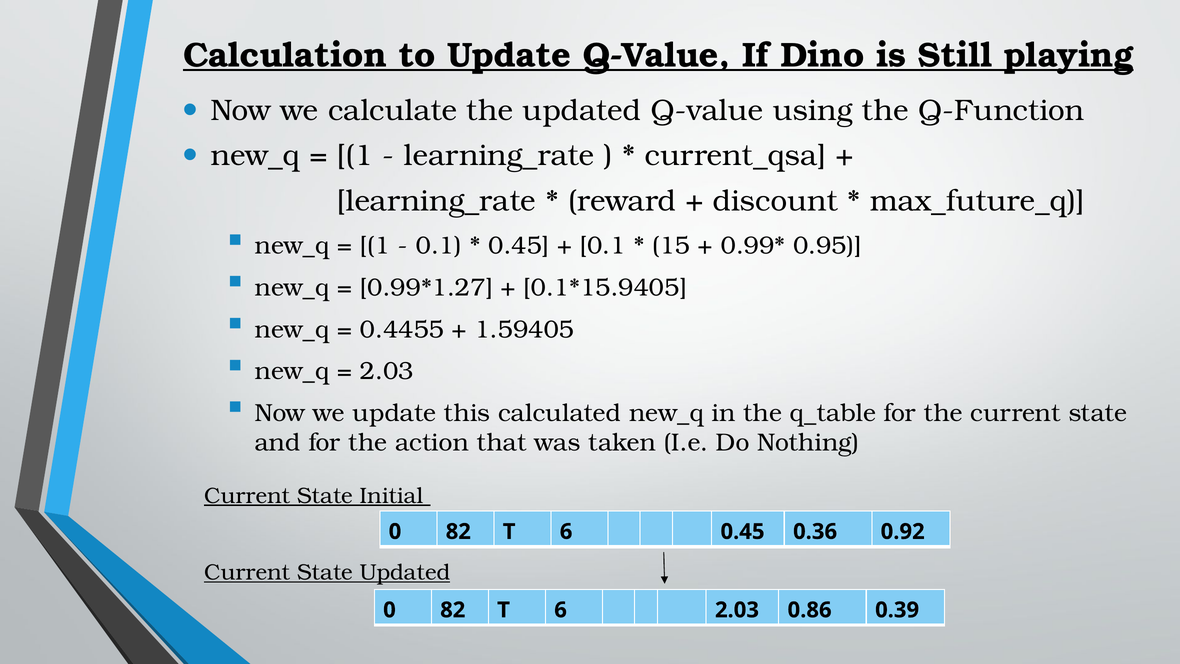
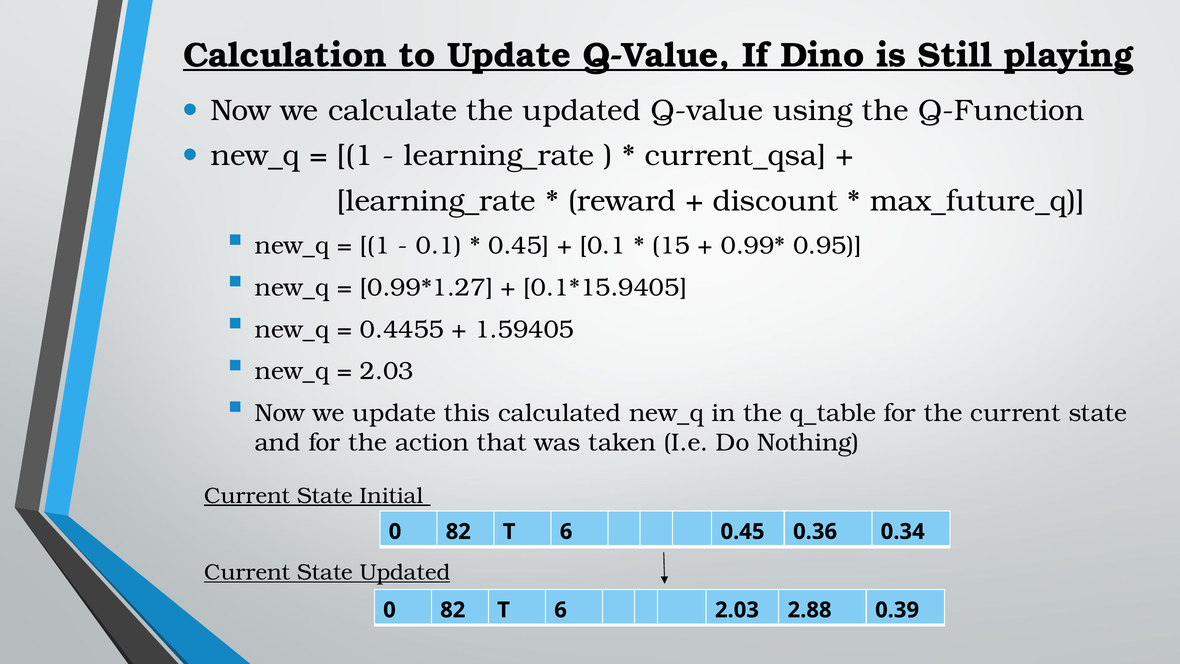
0.92: 0.92 -> 0.34 (903, 531)
0.86: 0.86 -> 2.88 (810, 610)
